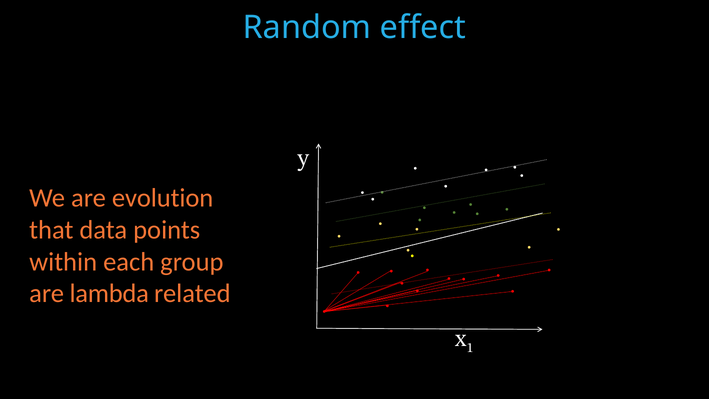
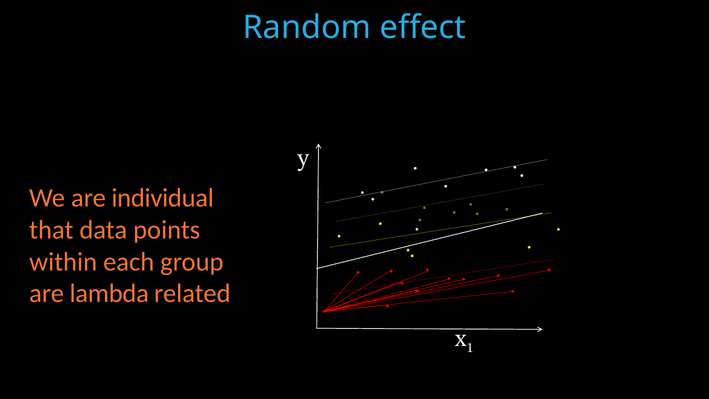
evolution: evolution -> individual (163, 198)
